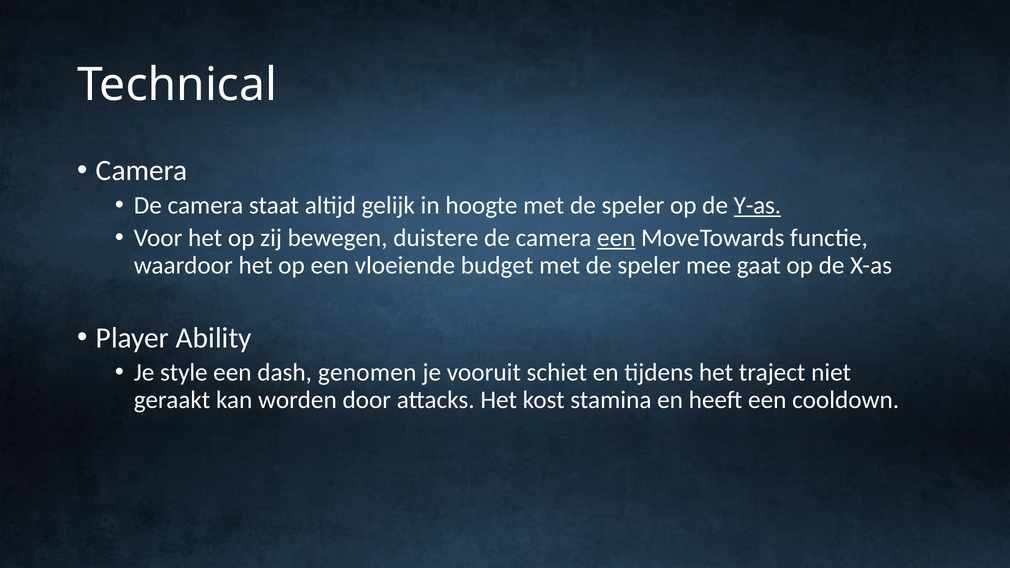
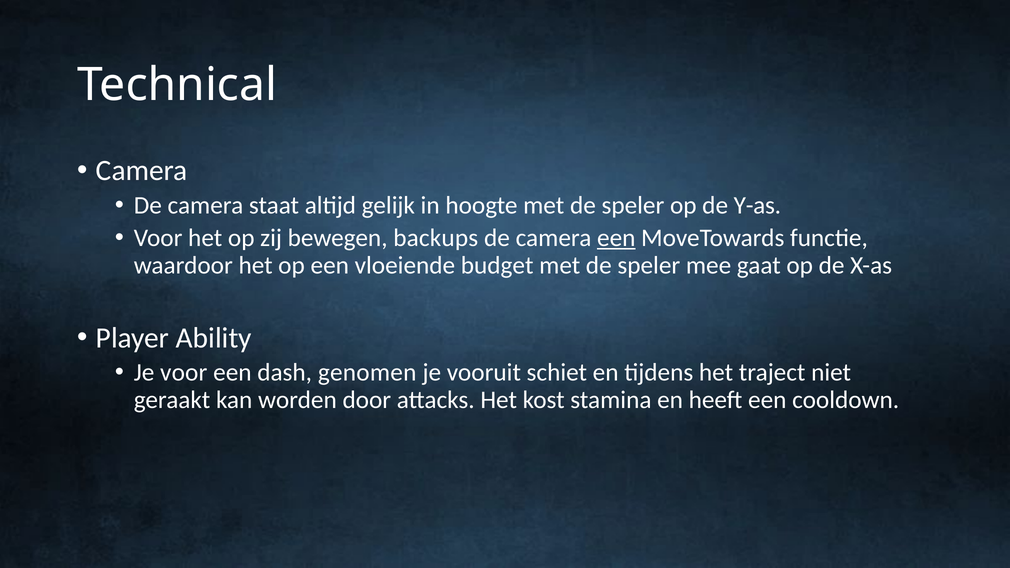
Y-as underline: present -> none (757, 206)
duistere: duistere -> backups (436, 238)
Je style: style -> voor (184, 373)
